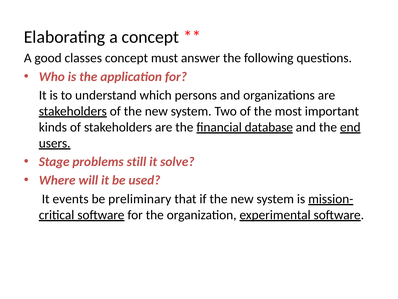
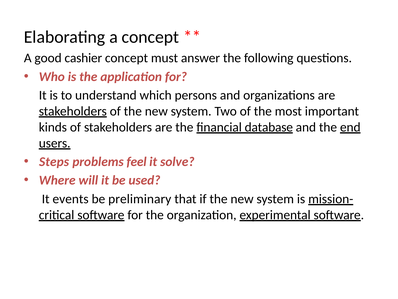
classes: classes -> cashier (83, 58)
Stage: Stage -> Steps (54, 161)
still: still -> feel (137, 161)
